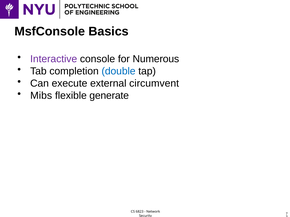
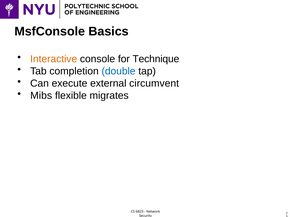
Interactive colour: purple -> orange (54, 59)
Numerous: Numerous -> Technique (156, 59)
generate: generate -> migrates (109, 96)
